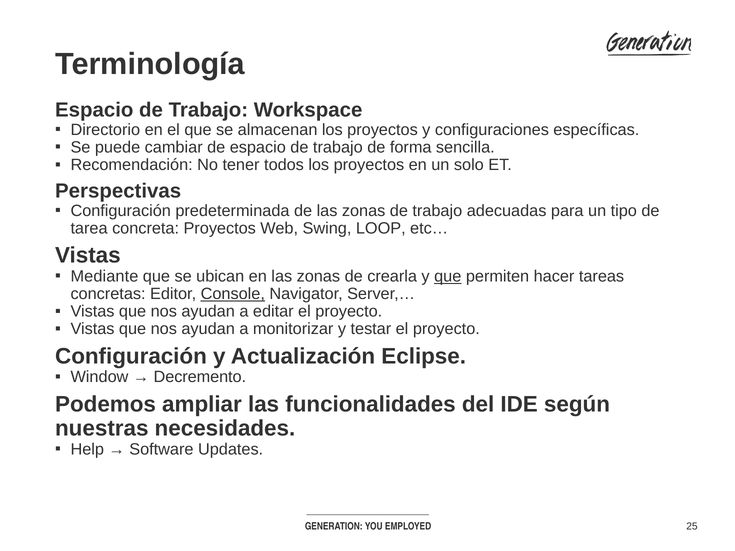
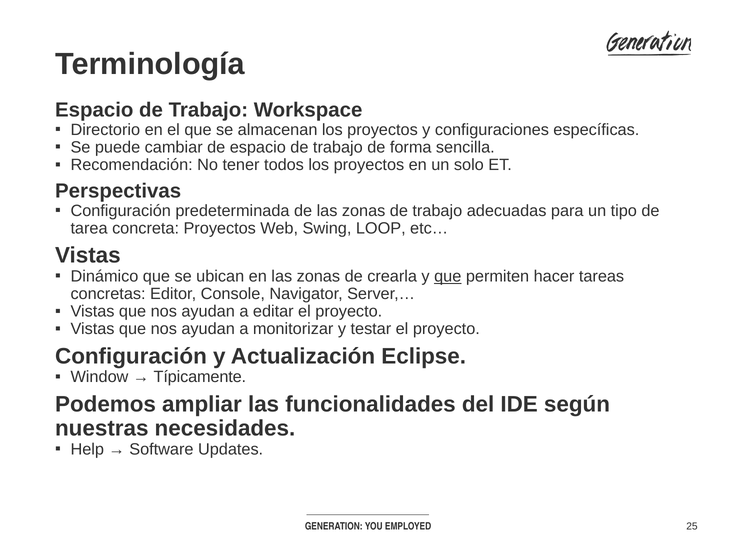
Mediante: Mediante -> Dinámico (104, 276)
Console underline: present -> none (233, 294)
Decremento: Decremento -> Típicamente (200, 377)
